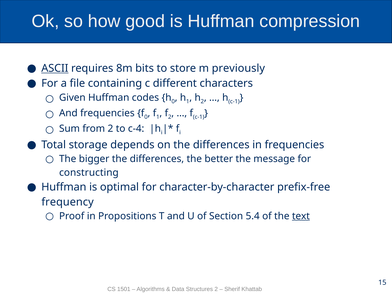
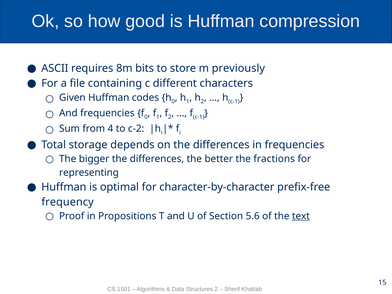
ASCII underline: present -> none (55, 68)
from 2: 2 -> 4 (110, 129)
c-4: c-4 -> c-2 (136, 129)
message: message -> fractions (274, 159)
constructing: constructing -> representing (89, 173)
5.4: 5.4 -> 5.6 (253, 216)
